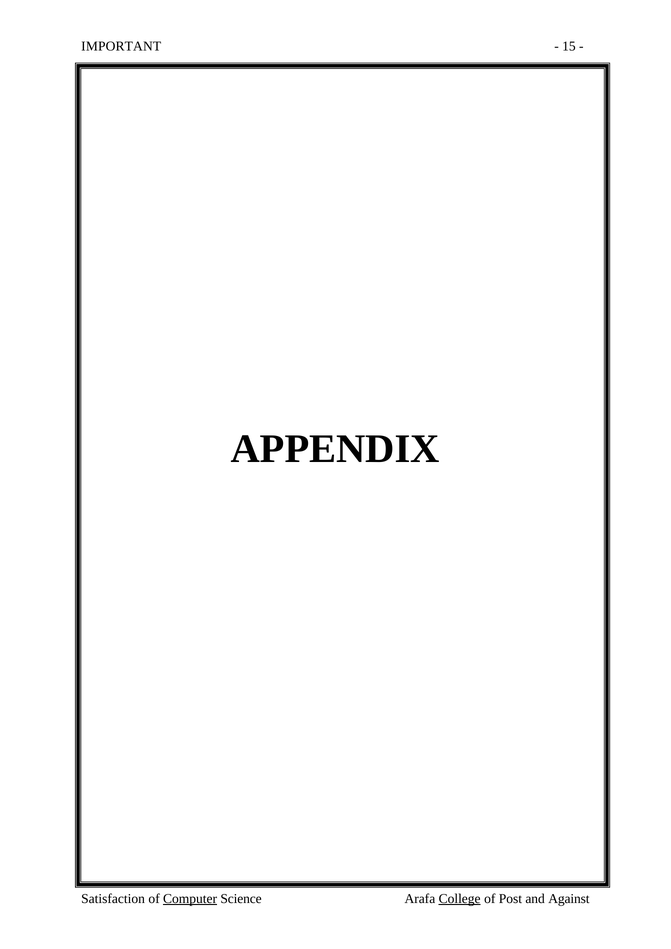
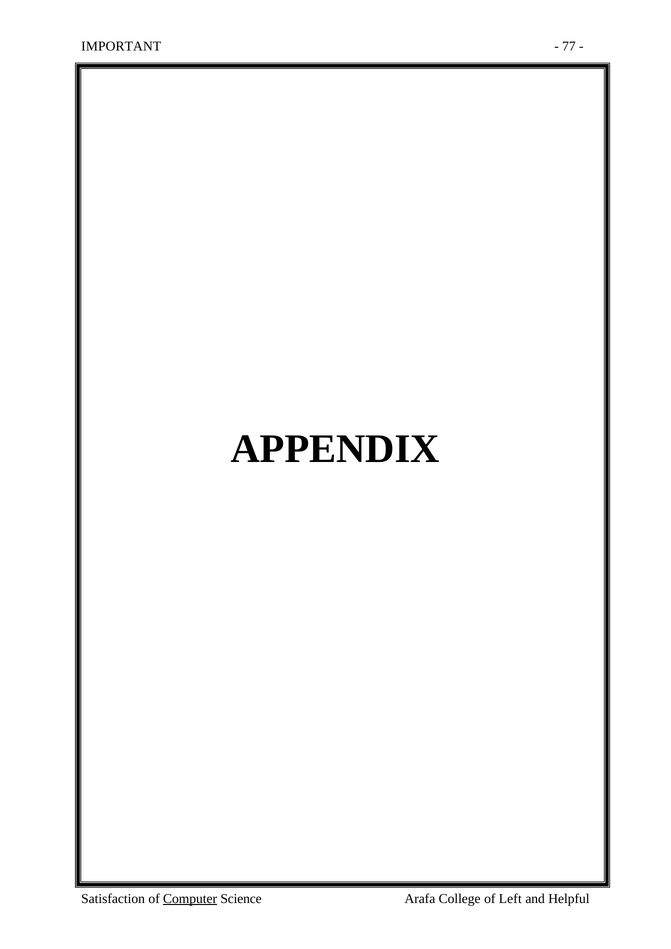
15: 15 -> 77 (569, 46)
College underline: present -> none (460, 899)
Post: Post -> Left (510, 899)
Against: Against -> Helpful (569, 899)
